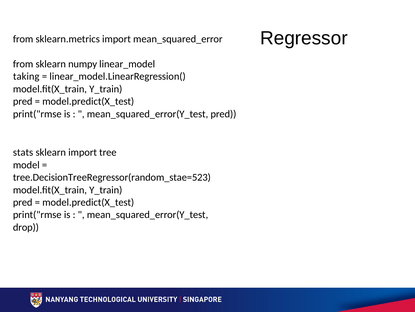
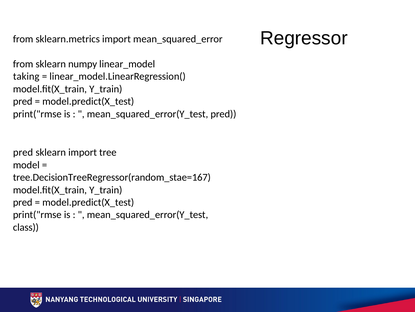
stats: stats -> pred (23, 152)
tree.DecisionTreeRegressor(random_stae=523: tree.DecisionTreeRegressor(random_stae=523 -> tree.DecisionTreeRegressor(random_stae=167 (112, 177)
drop: drop -> class (26, 227)
